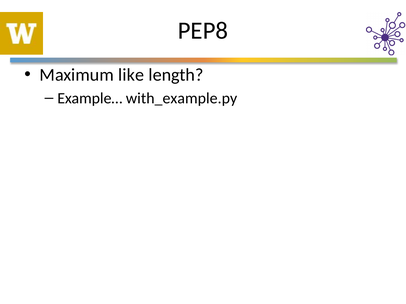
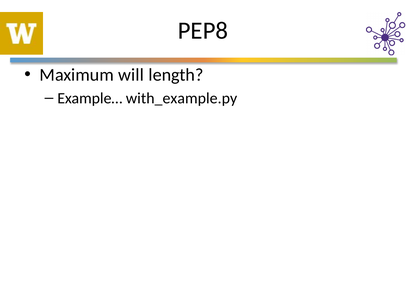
like: like -> will (131, 75)
